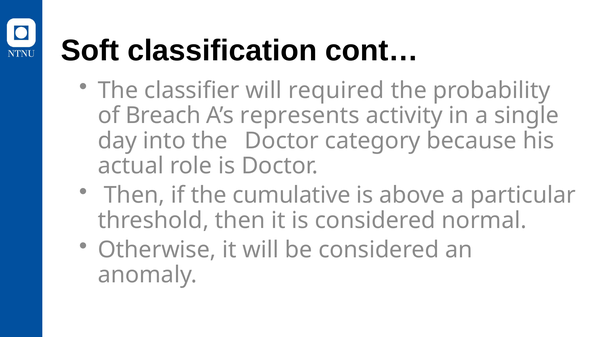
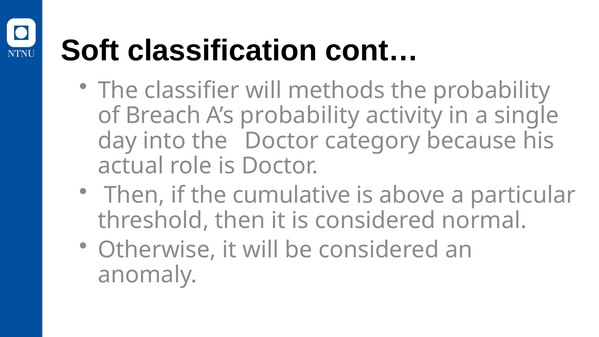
required: required -> methods (336, 90)
A’s represents: represents -> probability (300, 116)
